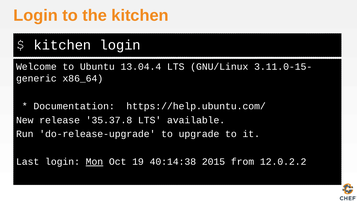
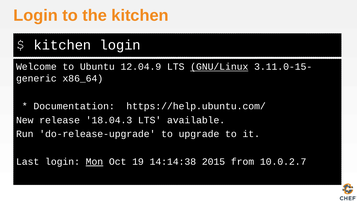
13.04.4: 13.04.4 -> 12.04.9 (141, 67)
GNU/Linux underline: none -> present (219, 67)
35.37.8: 35.37.8 -> 18.04.3 (109, 120)
40:14:38: 40:14:38 -> 14:14:38 (173, 162)
12.0.2.2: 12.0.2.2 -> 10.0.2.7 (283, 162)
